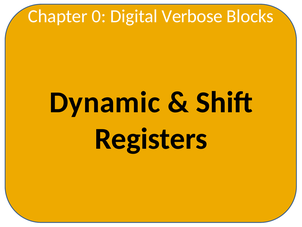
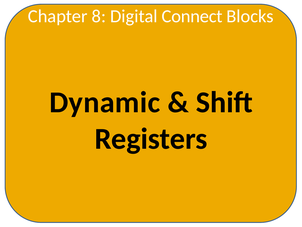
0: 0 -> 8 (99, 16)
Verbose: Verbose -> Connect (192, 16)
